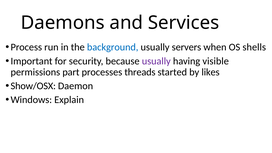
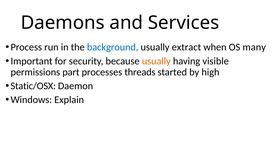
servers: servers -> extract (186, 47)
shells: shells -> many (254, 47)
usually colour: purple -> orange (156, 61)
likes: likes -> high (210, 72)
Show/OSX: Show/OSX -> Static/OSX (33, 86)
